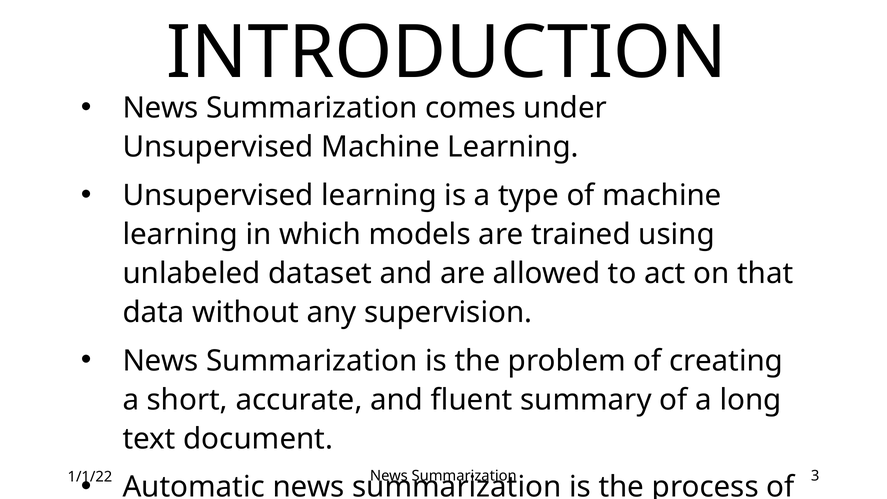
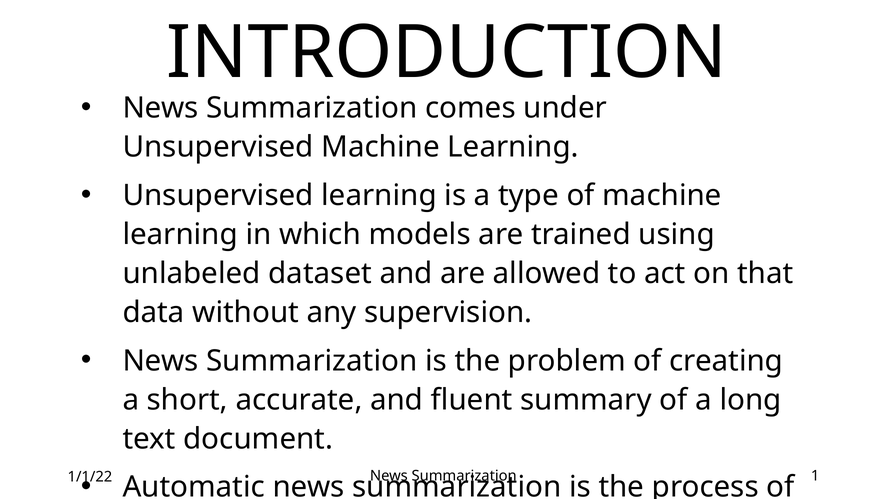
3: 3 -> 1 (815, 476)
